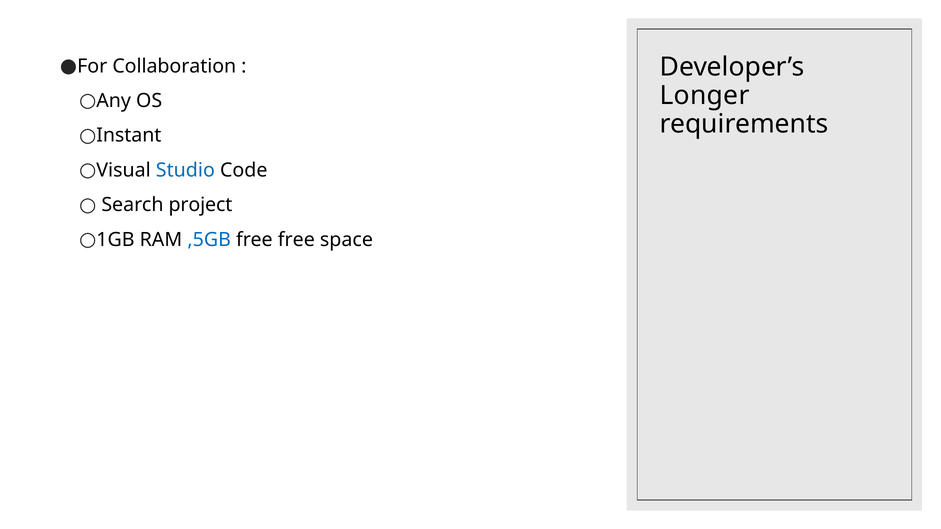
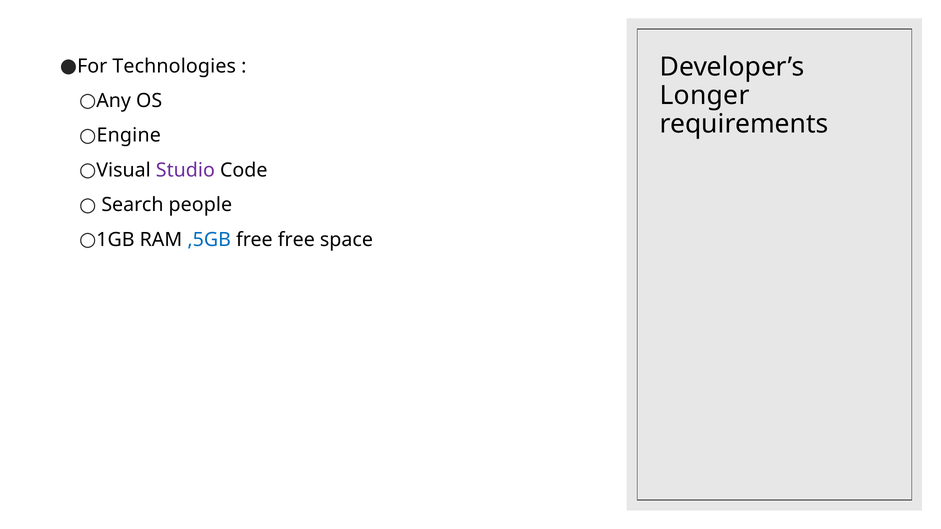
Collaboration: Collaboration -> Technologies (174, 66)
Instant: Instant -> Engine (129, 136)
Studio colour: blue -> purple (185, 170)
project: project -> people (200, 205)
